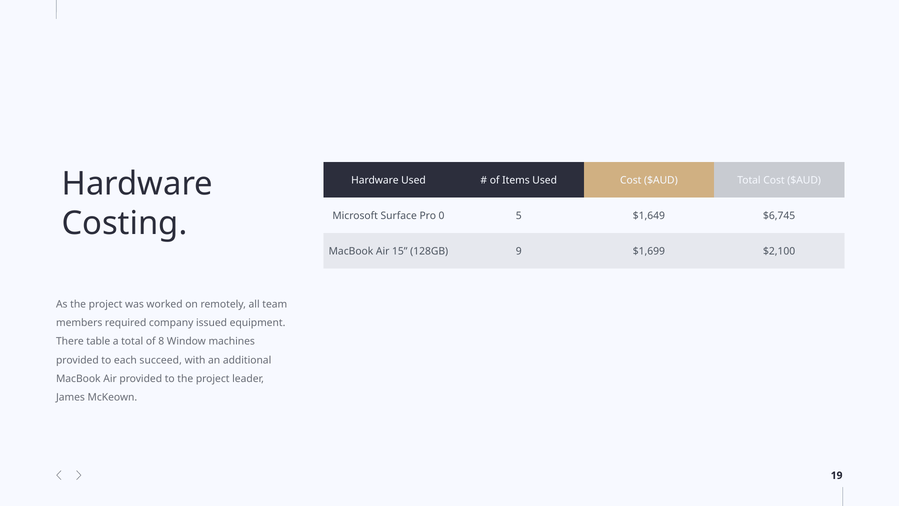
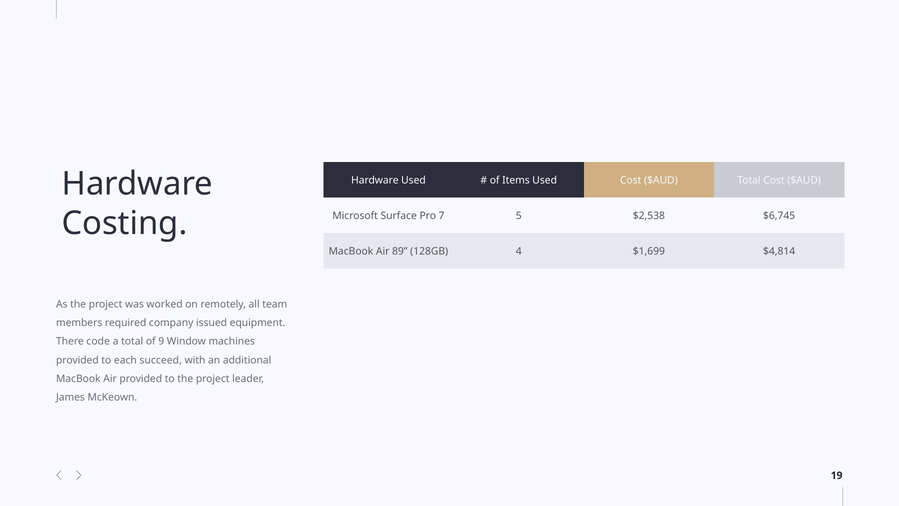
0: 0 -> 7 (442, 216)
$1,649: $1,649 -> $2,538 (649, 216)
15: 15 -> 89 (400, 251)
9: 9 -> 4 (519, 251)
$2,100: $2,100 -> $4,814 (779, 251)
table: table -> code (98, 341)
8: 8 -> 9 (161, 341)
